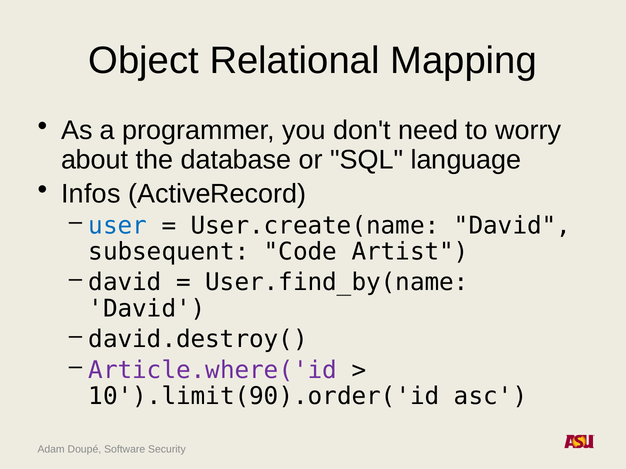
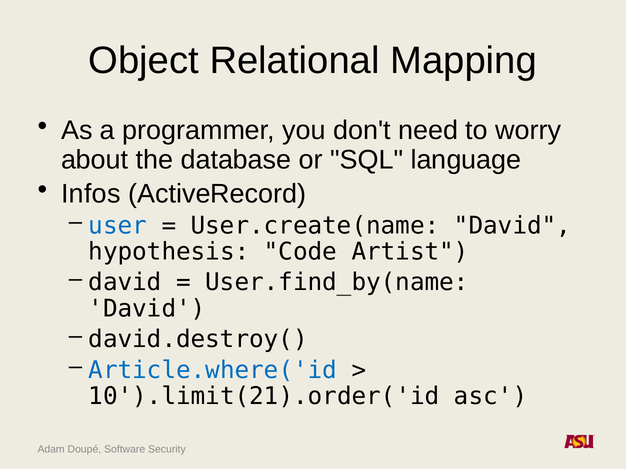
subsequent: subsequent -> hypothesis (169, 252)
Article.where('id colour: purple -> blue (213, 370)
10').limit(90).order('id: 10').limit(90).order('id -> 10').limit(21).order('id (264, 397)
